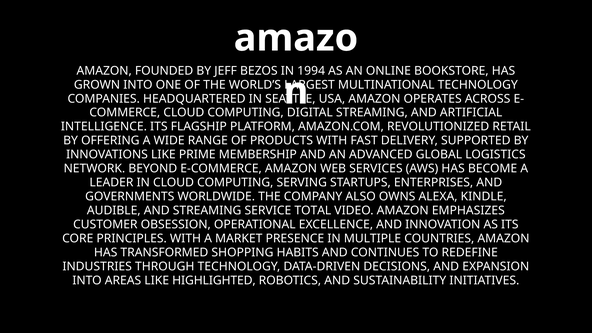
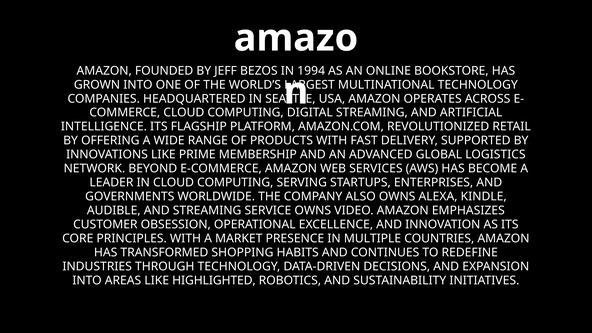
SERVICE TOTAL: TOTAL -> OWNS (313, 211)
